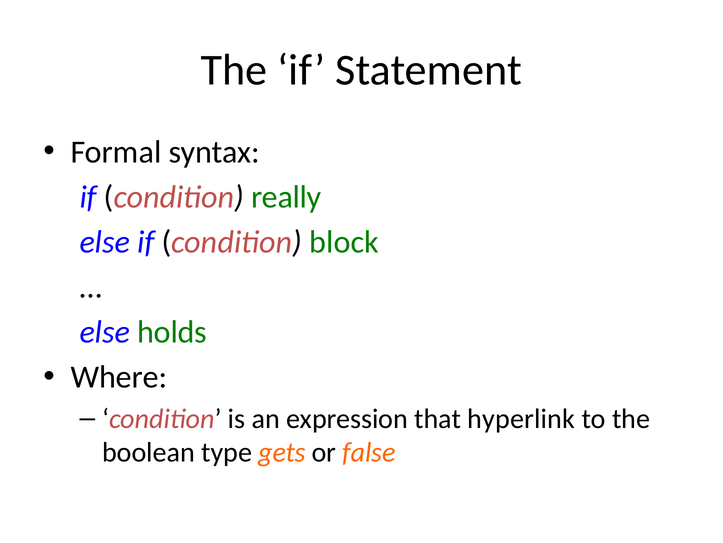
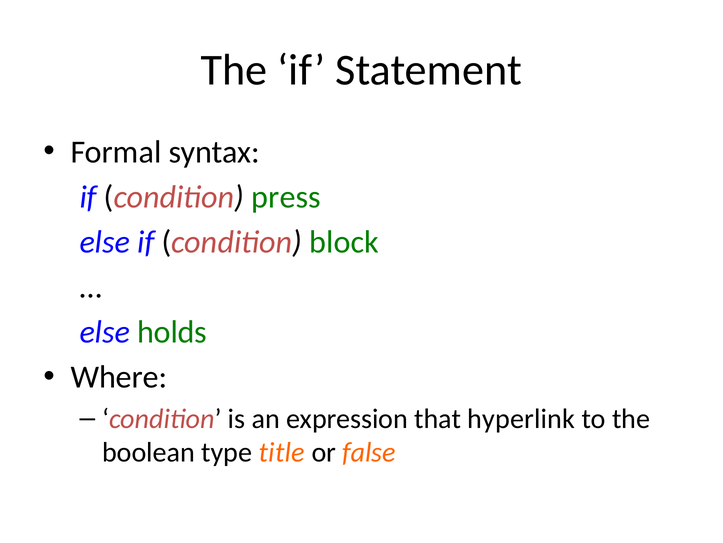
really: really -> press (286, 197)
gets: gets -> title (282, 452)
